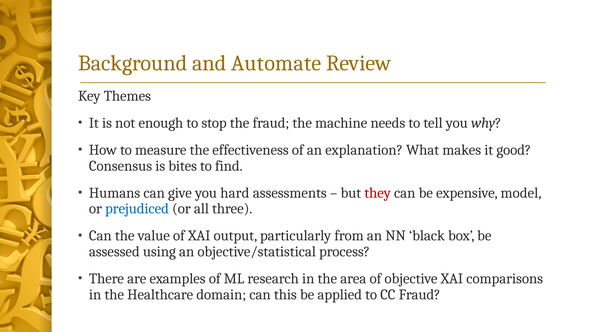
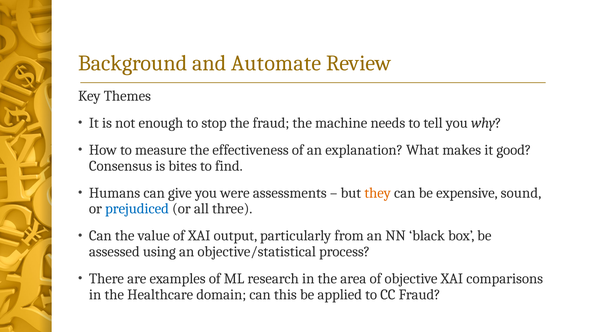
hard: hard -> were (235, 193)
they colour: red -> orange (378, 193)
model: model -> sound (521, 193)
